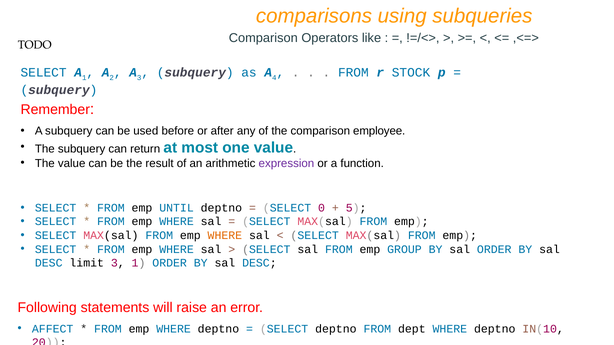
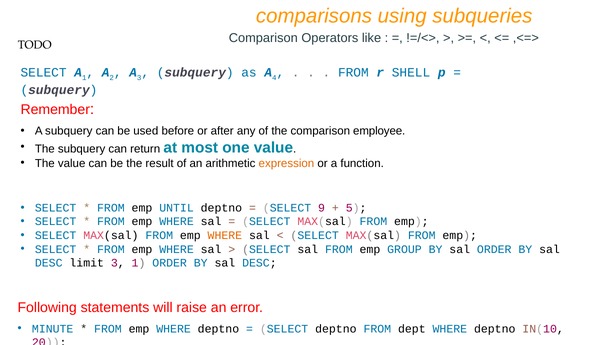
STOCK: STOCK -> SHELL (411, 73)
expression colour: purple -> orange (286, 163)
0: 0 -> 9 (322, 208)
AFFECT: AFFECT -> MINUTE (53, 329)
